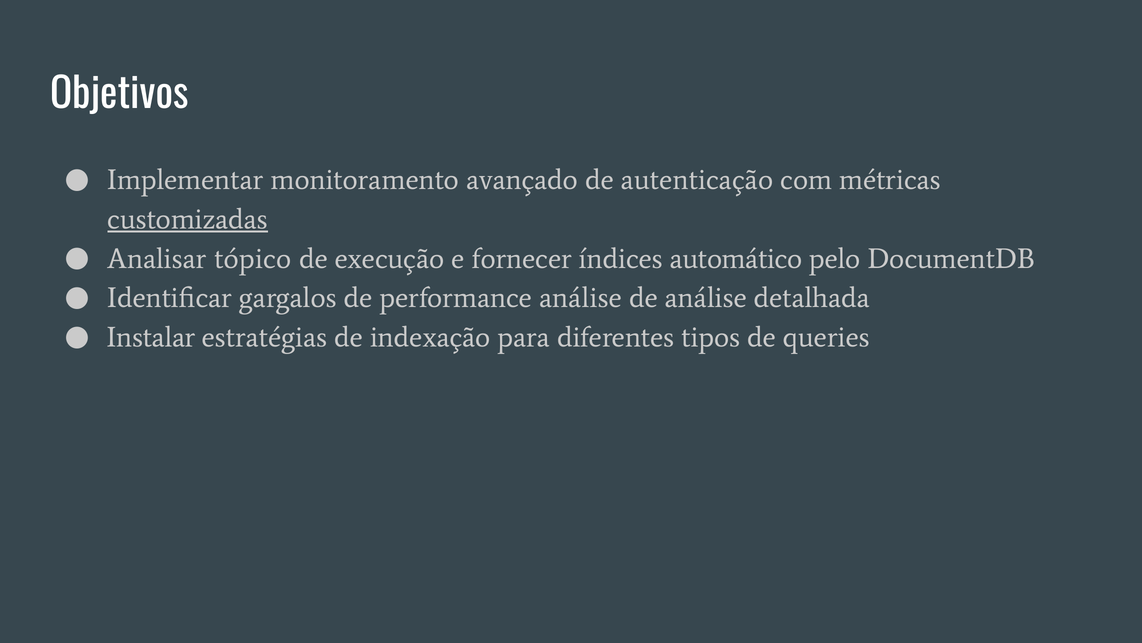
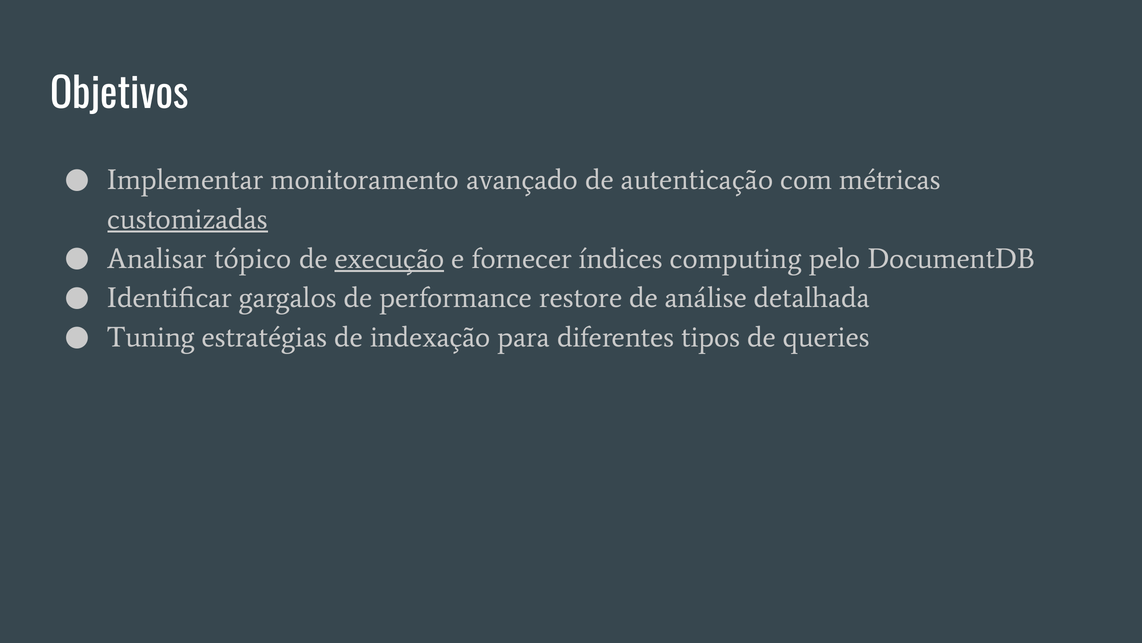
execução underline: none -> present (389, 258)
automático: automático -> computing (736, 258)
performance análise: análise -> restore (581, 298)
Instalar: Instalar -> Tuning (151, 337)
